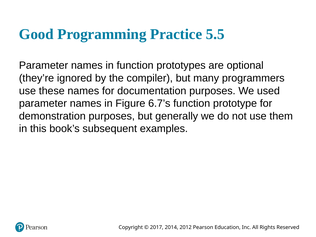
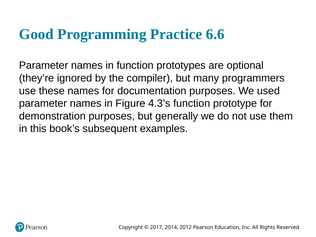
5.5: 5.5 -> 6.6 (215, 34)
6.7’s: 6.7’s -> 4.3’s (159, 103)
